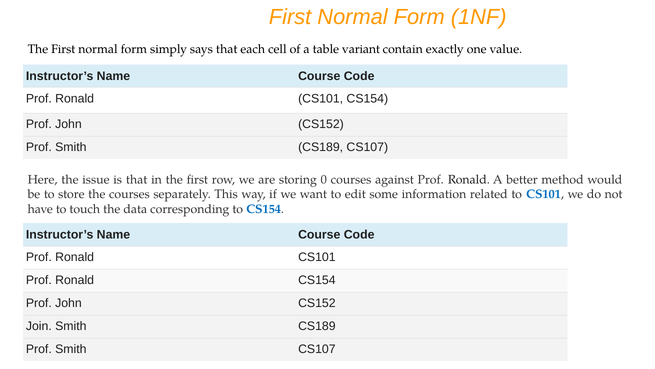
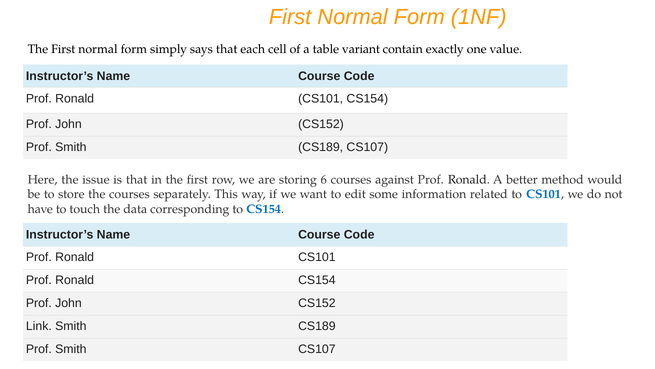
0: 0 -> 6 (324, 179)
Join: Join -> Link (39, 326)
